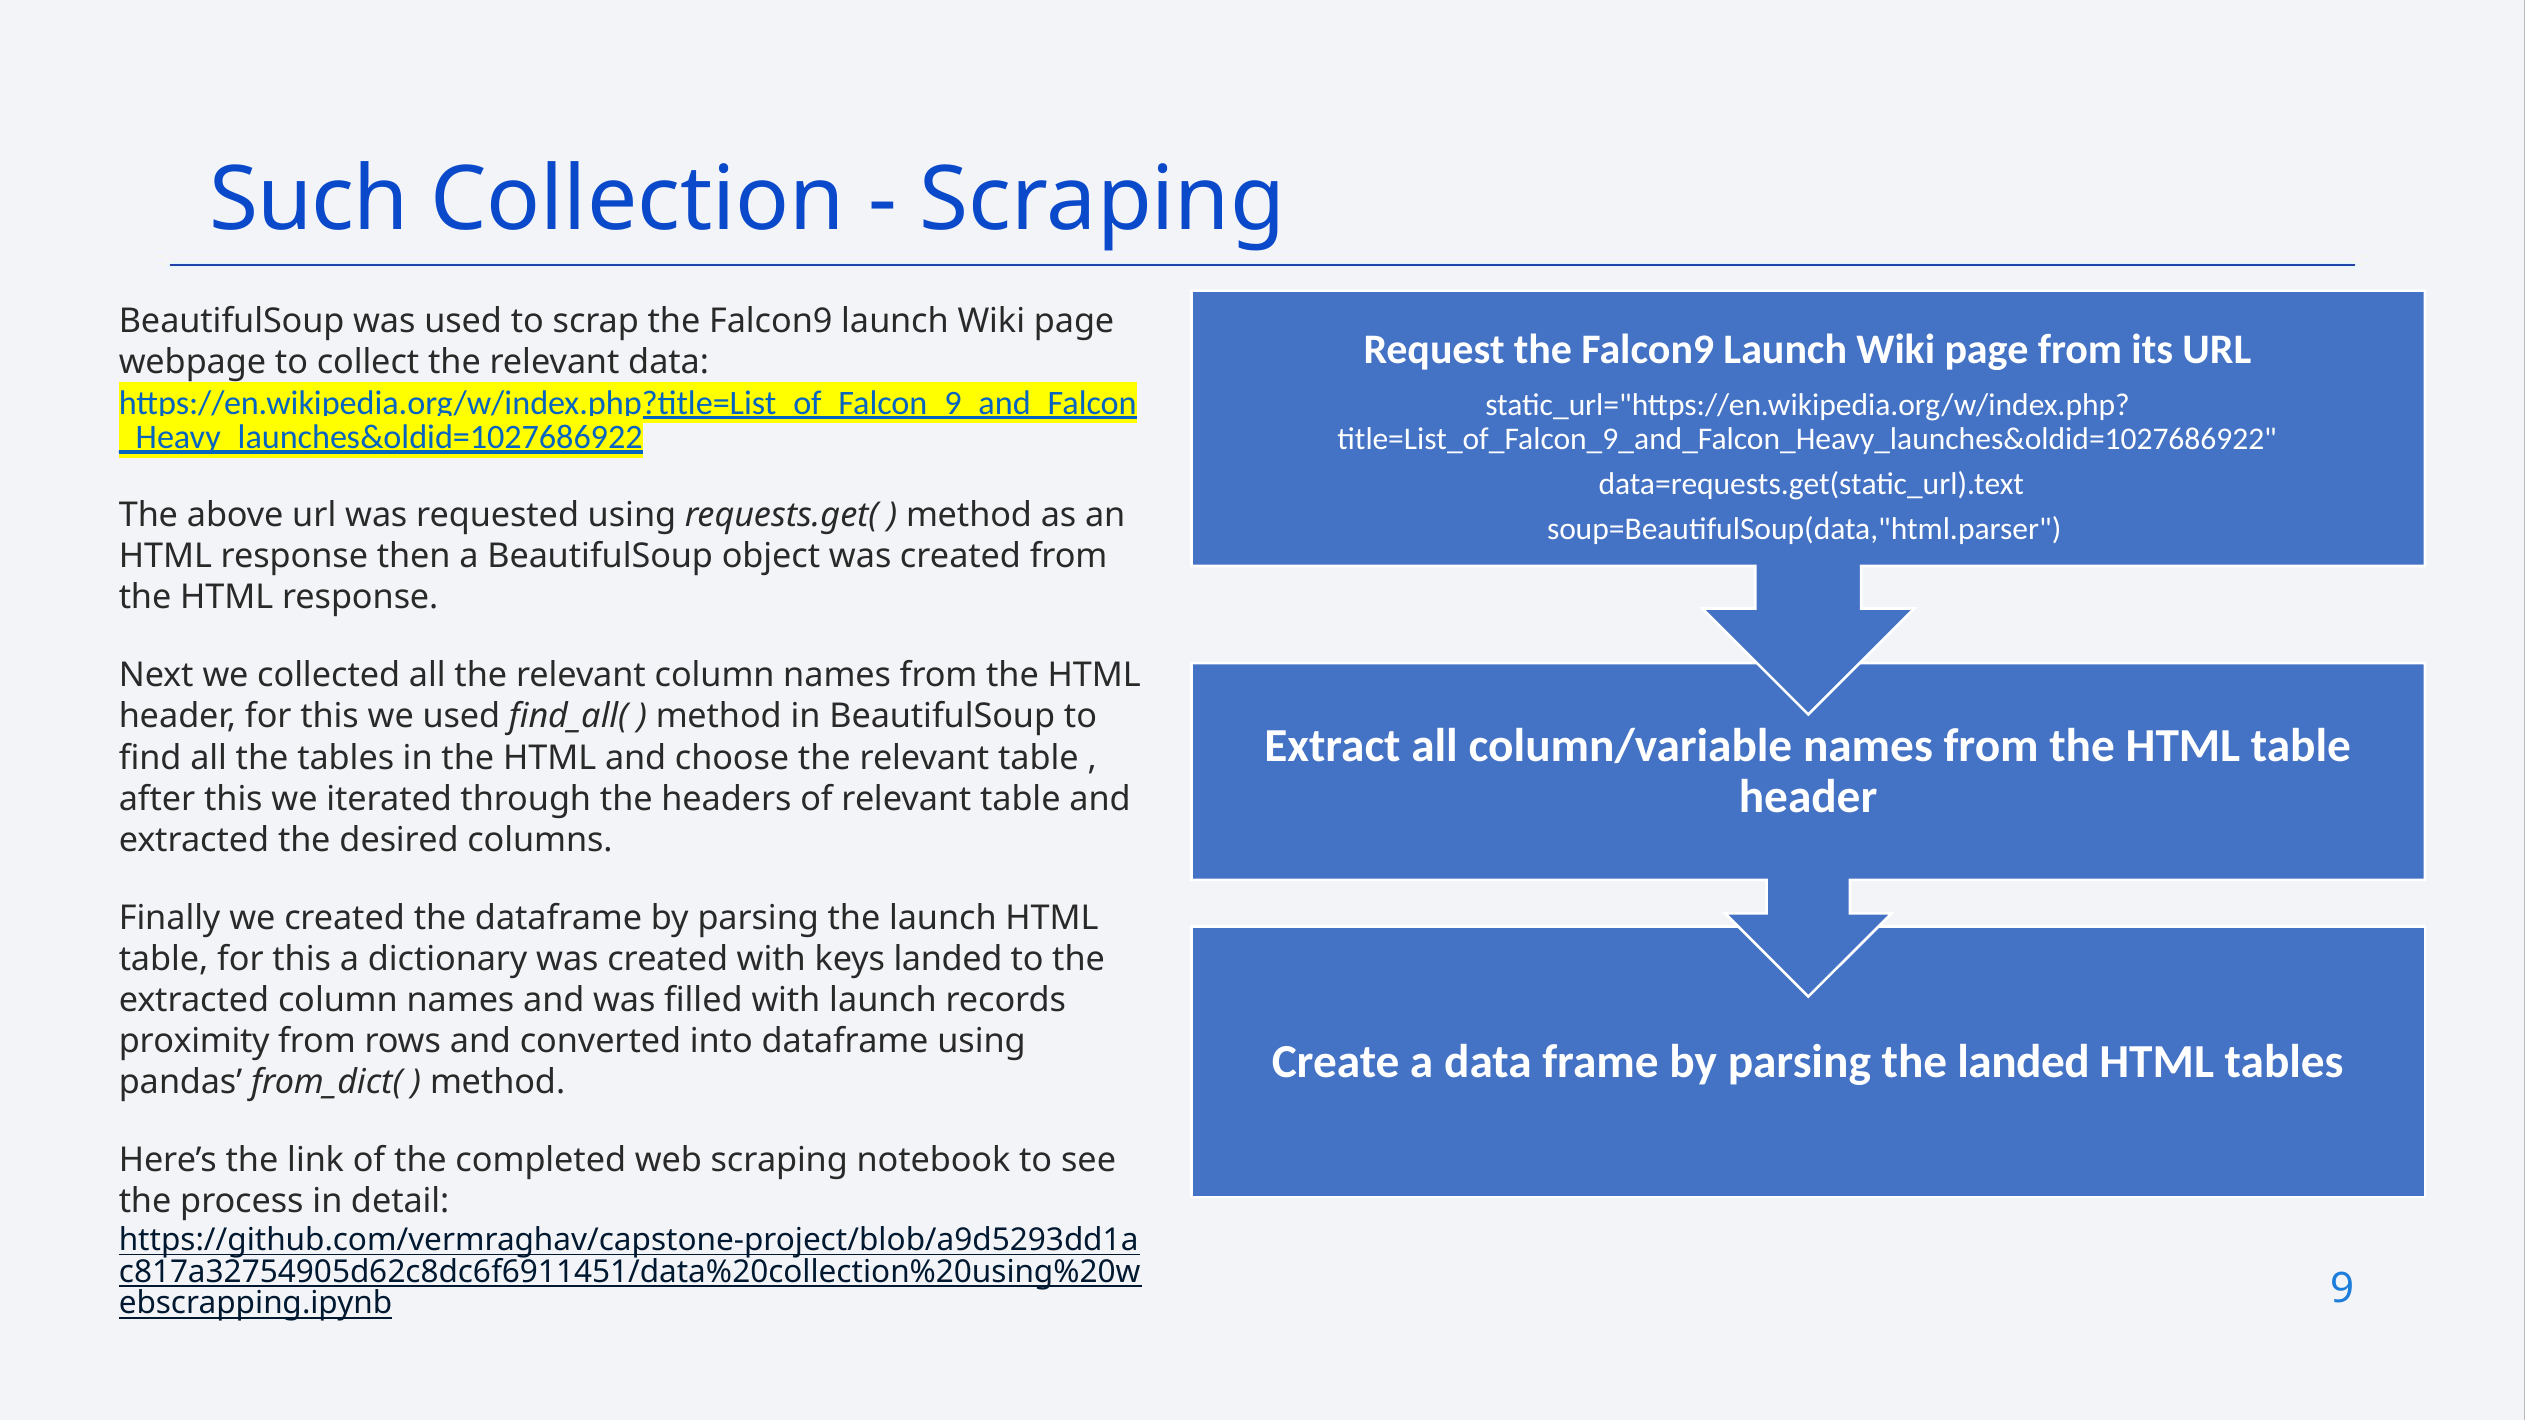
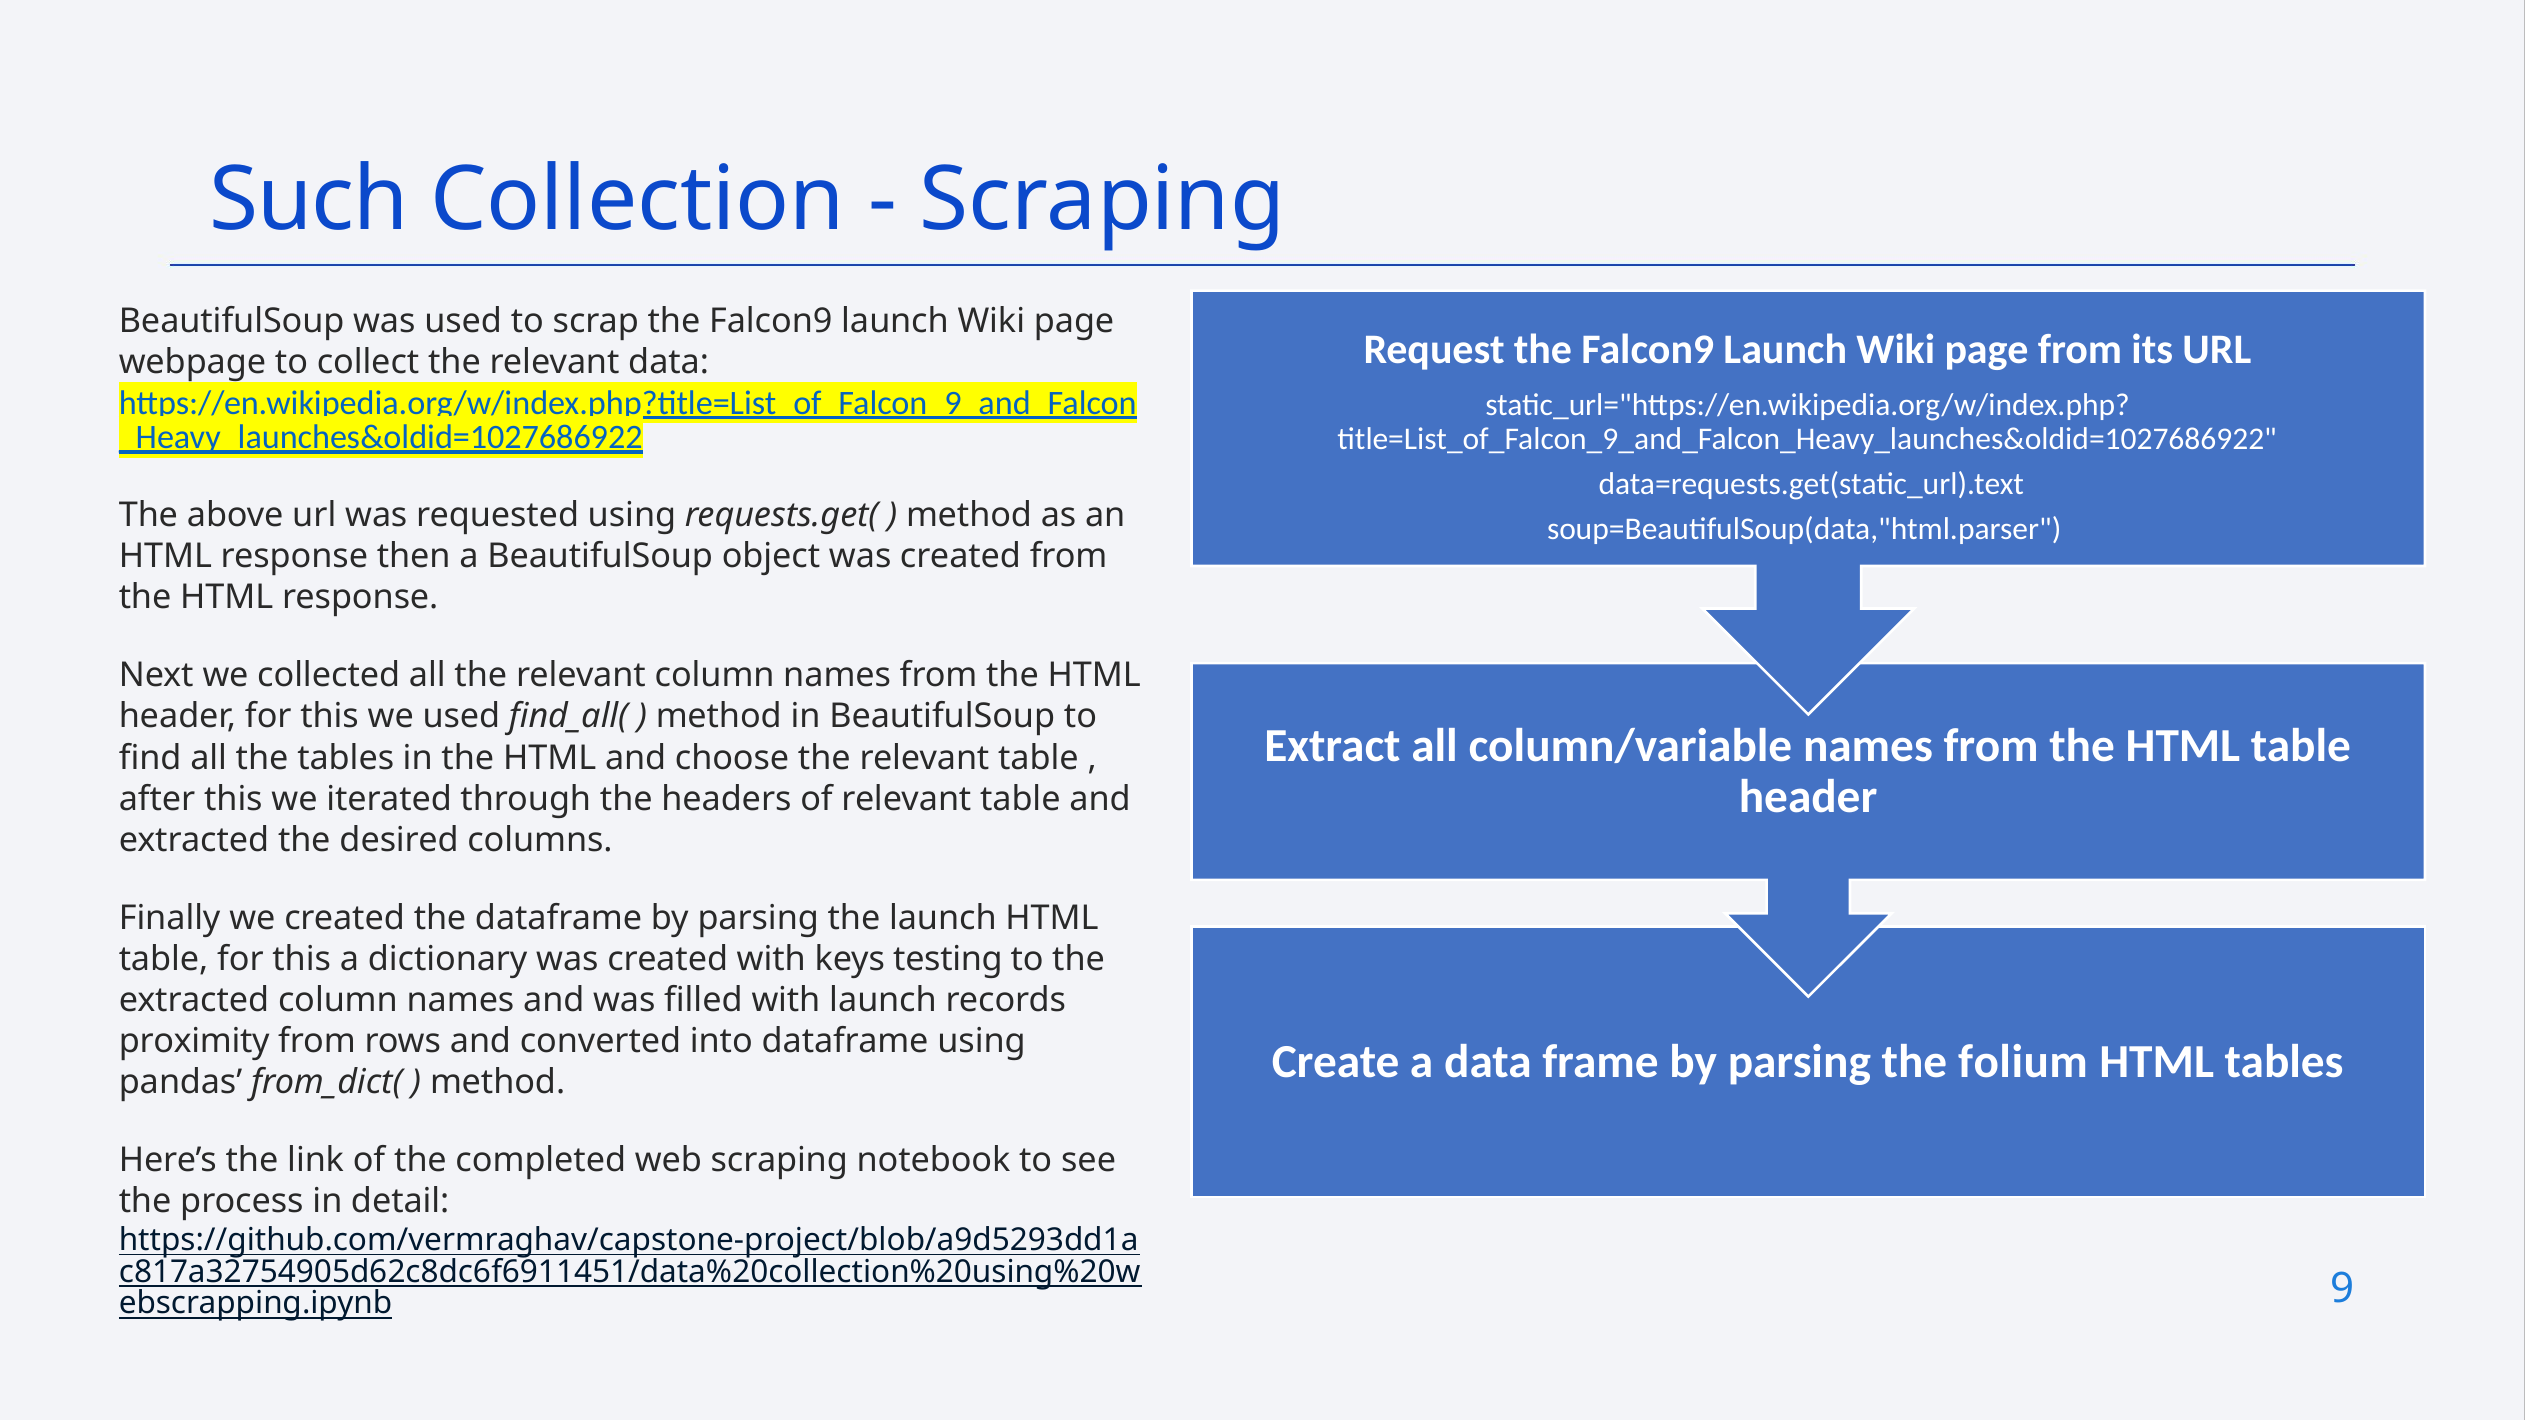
keys landed: landed -> testing (948, 959)
the landed: landed -> folium (2023, 1062)
